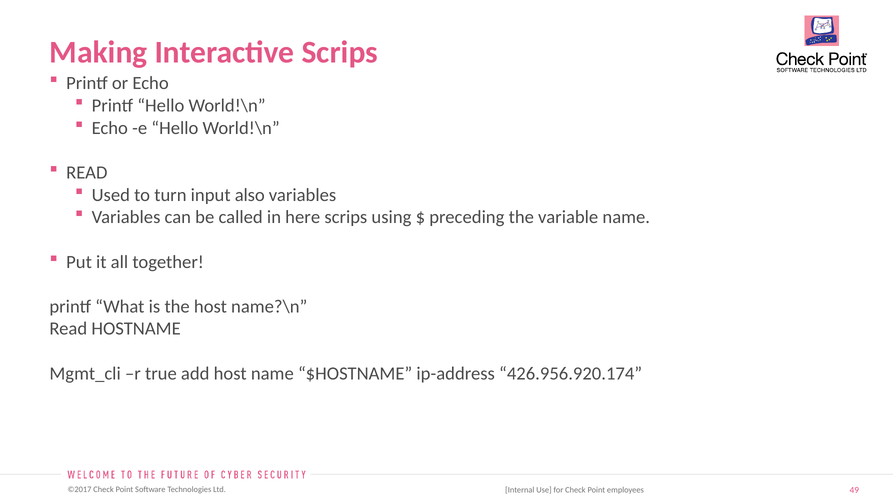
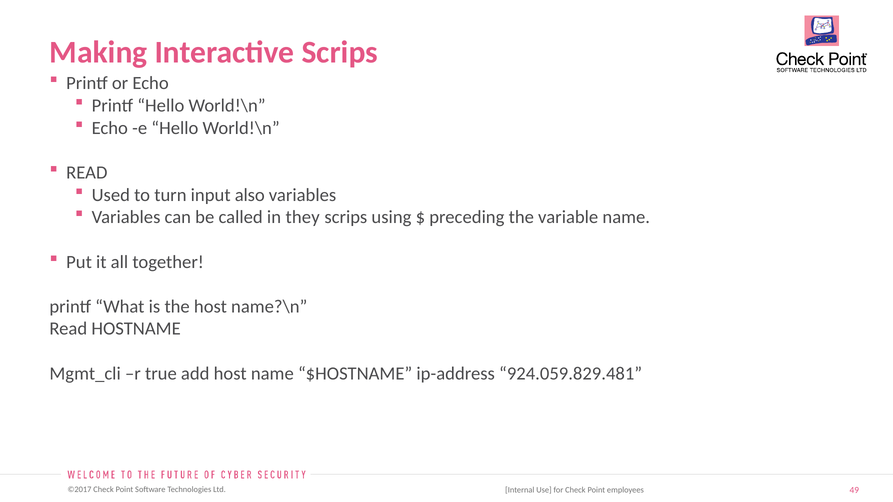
here: here -> they (303, 217)
426.956.920.174: 426.956.920.174 -> 924.059.829.481 (571, 374)
